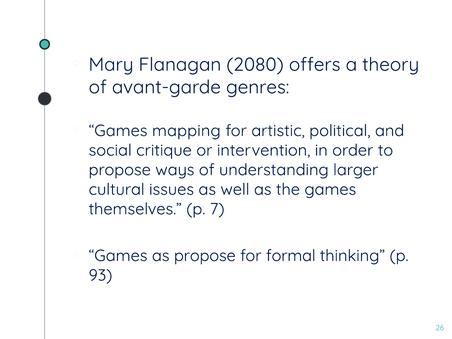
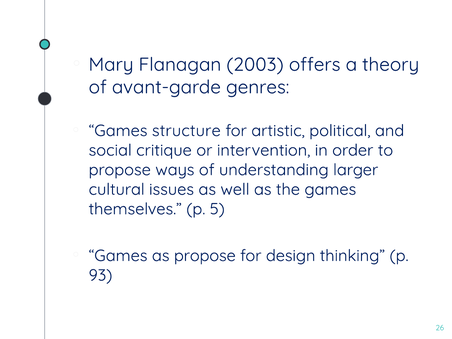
2080: 2080 -> 2003 (255, 65)
mapping: mapping -> structure (186, 131)
7: 7 -> 5 (217, 209)
formal: formal -> design (291, 256)
